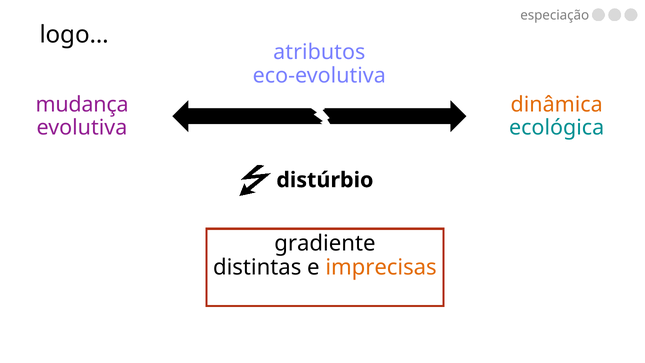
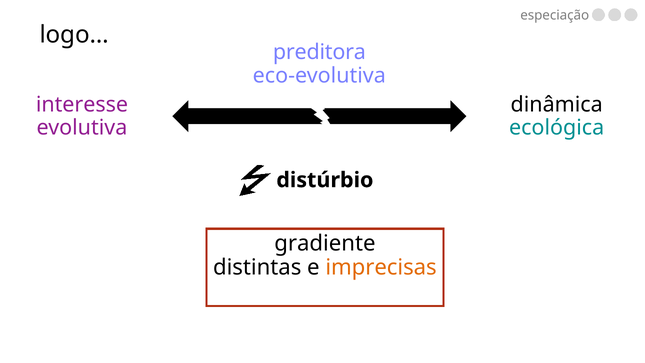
atributos: atributos -> preditora (319, 52)
mudança: mudança -> interesse (82, 104)
dinâmica colour: orange -> black (557, 104)
